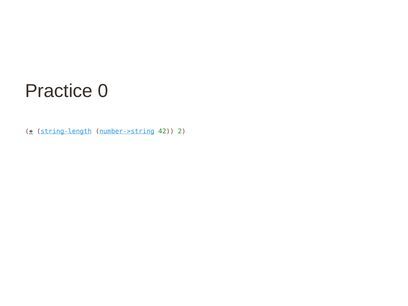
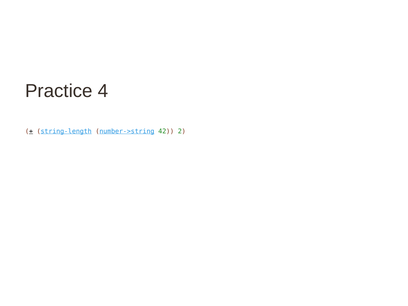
0: 0 -> 4 (103, 91)
